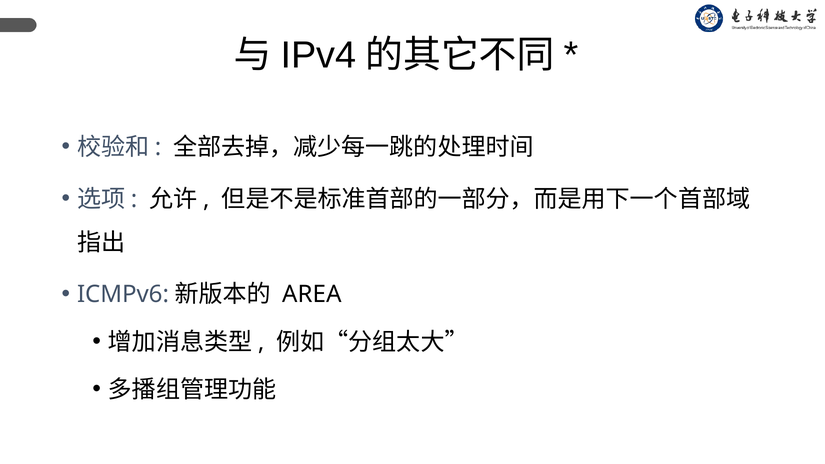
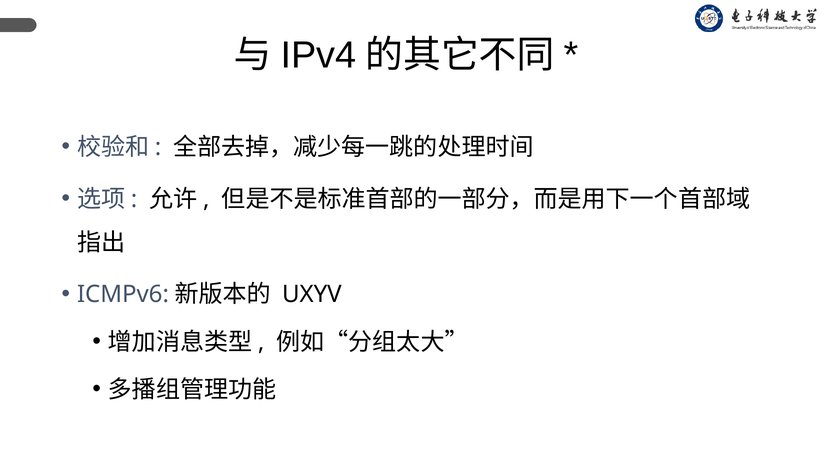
AREA: AREA -> UXYV (312, 295)
